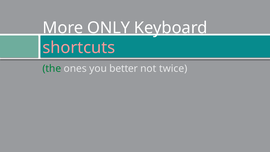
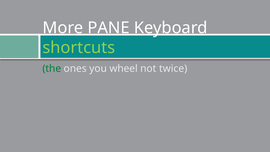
ONLY: ONLY -> PANE (109, 28)
shortcuts colour: pink -> light green (79, 48)
better: better -> wheel (124, 69)
